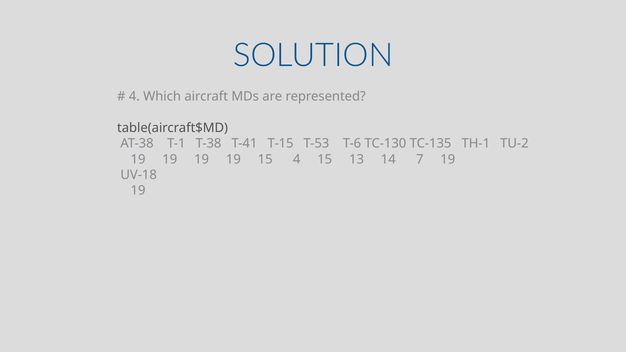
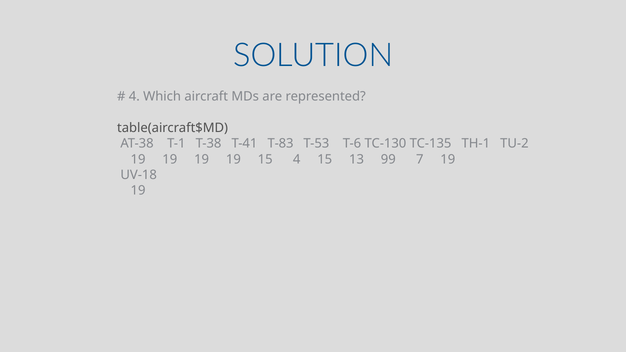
T-15: T-15 -> T-83 (281, 144)
14: 14 -> 99 (388, 159)
